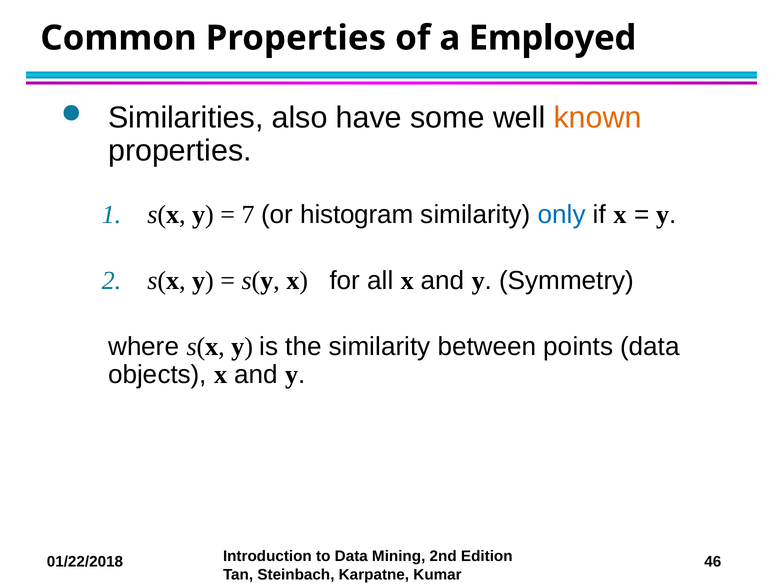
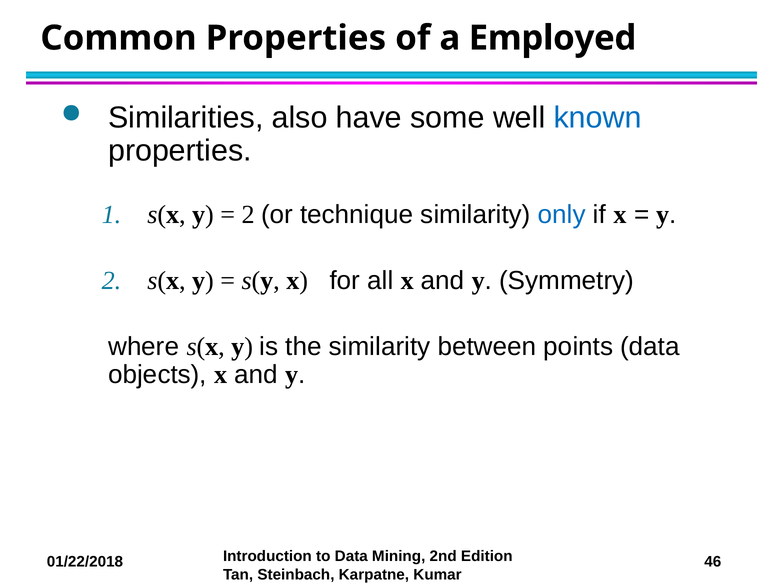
known colour: orange -> blue (598, 118)
7: 7 -> 2 (248, 215)
histogram: histogram -> technique (357, 215)
